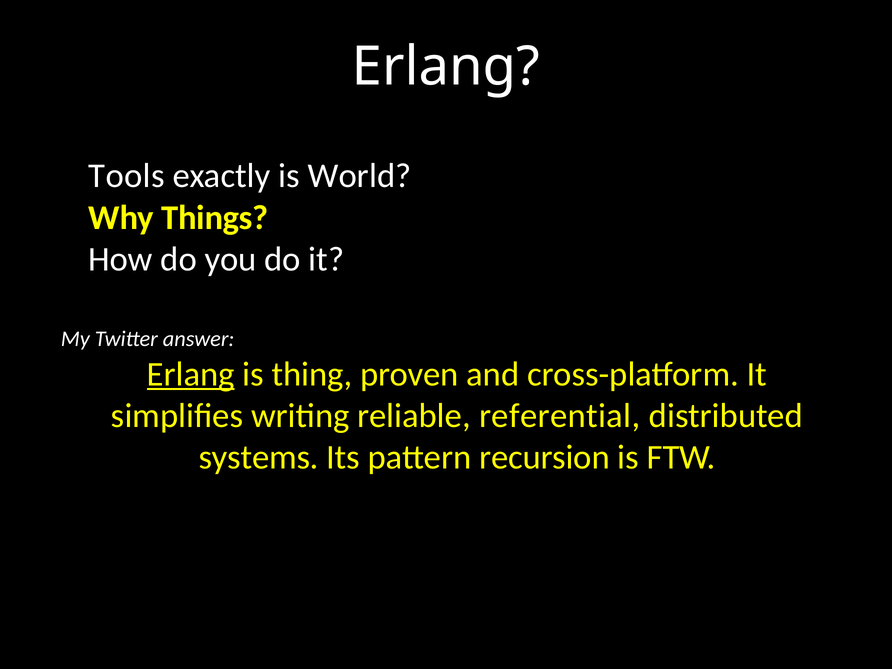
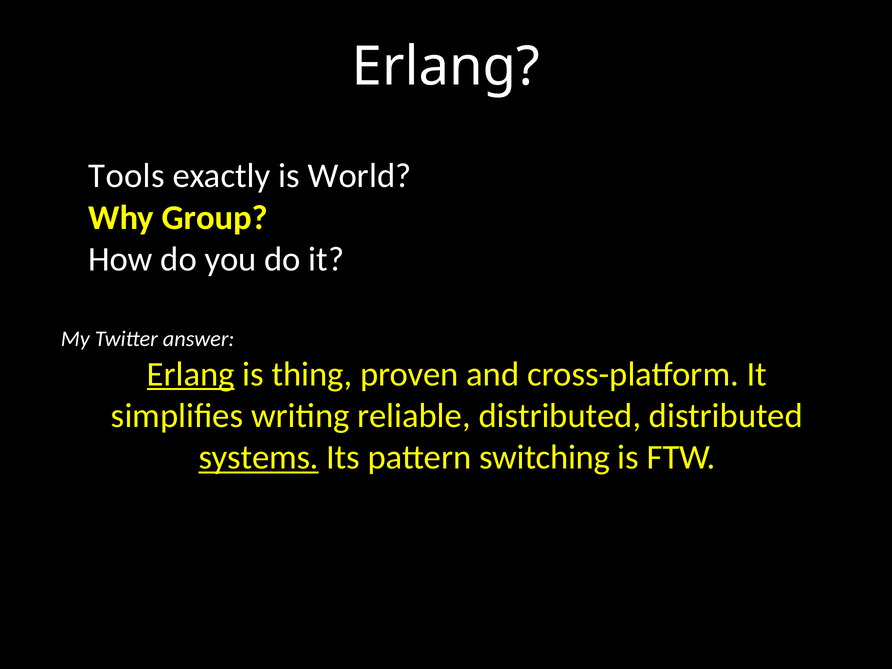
Things: Things -> Group (215, 218)
reliable referential: referential -> distributed (560, 416)
systems underline: none -> present (259, 457)
recursion: recursion -> switching (545, 457)
